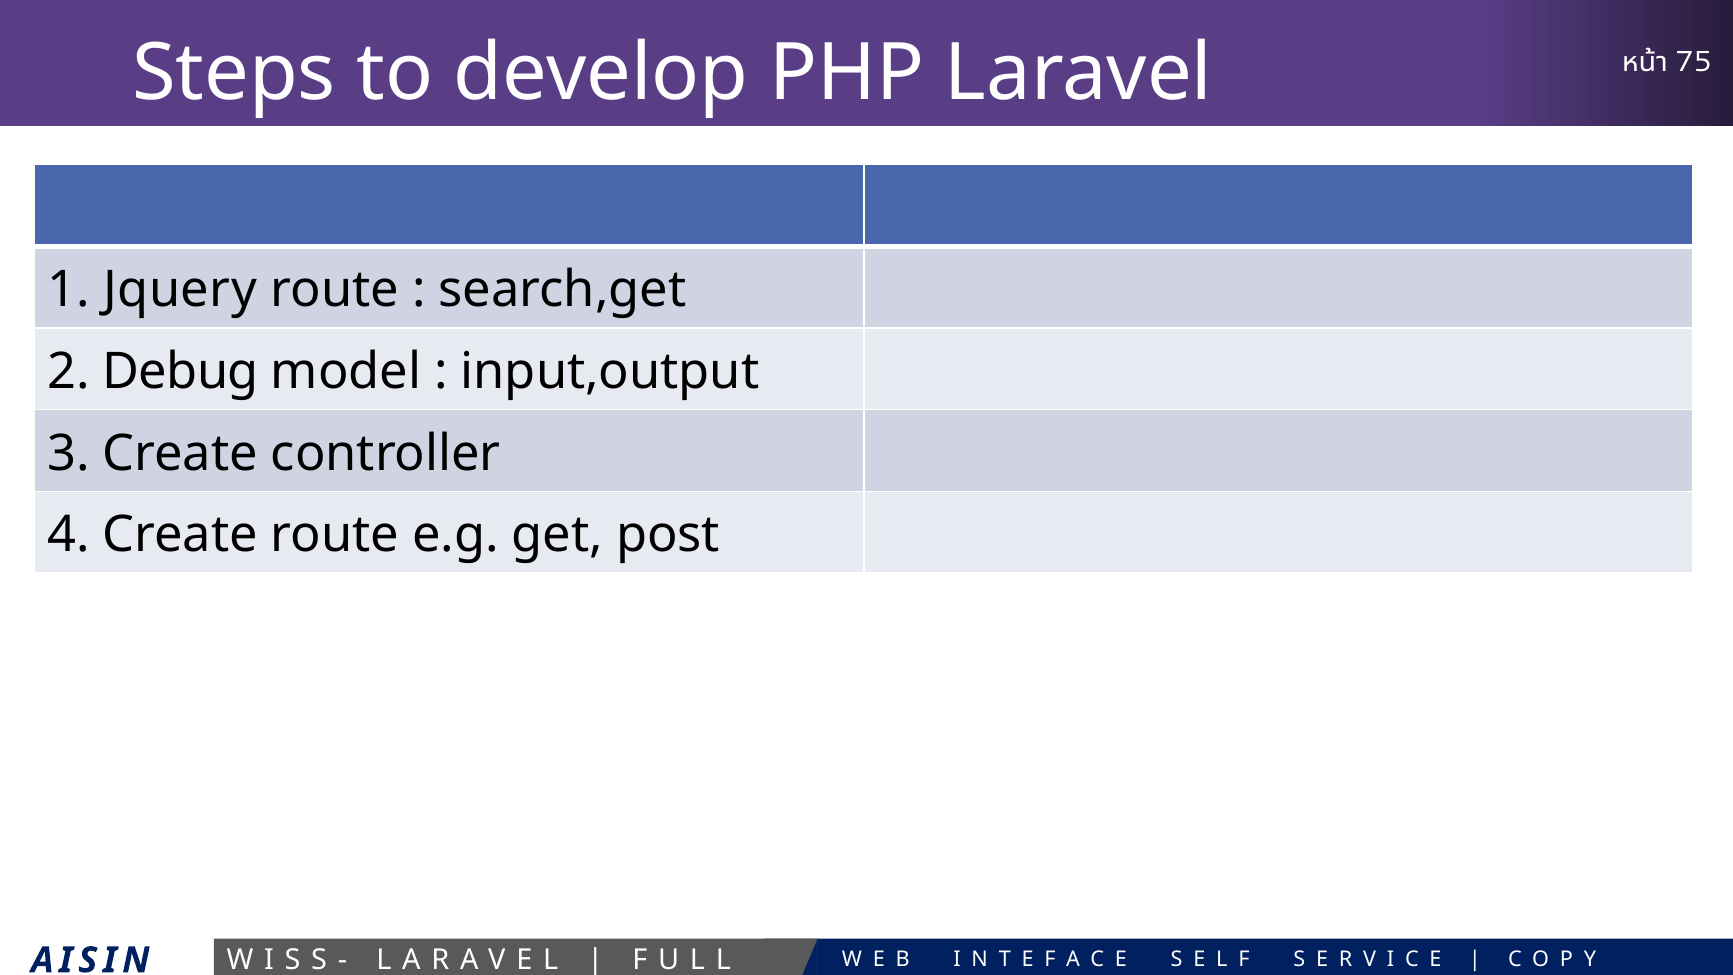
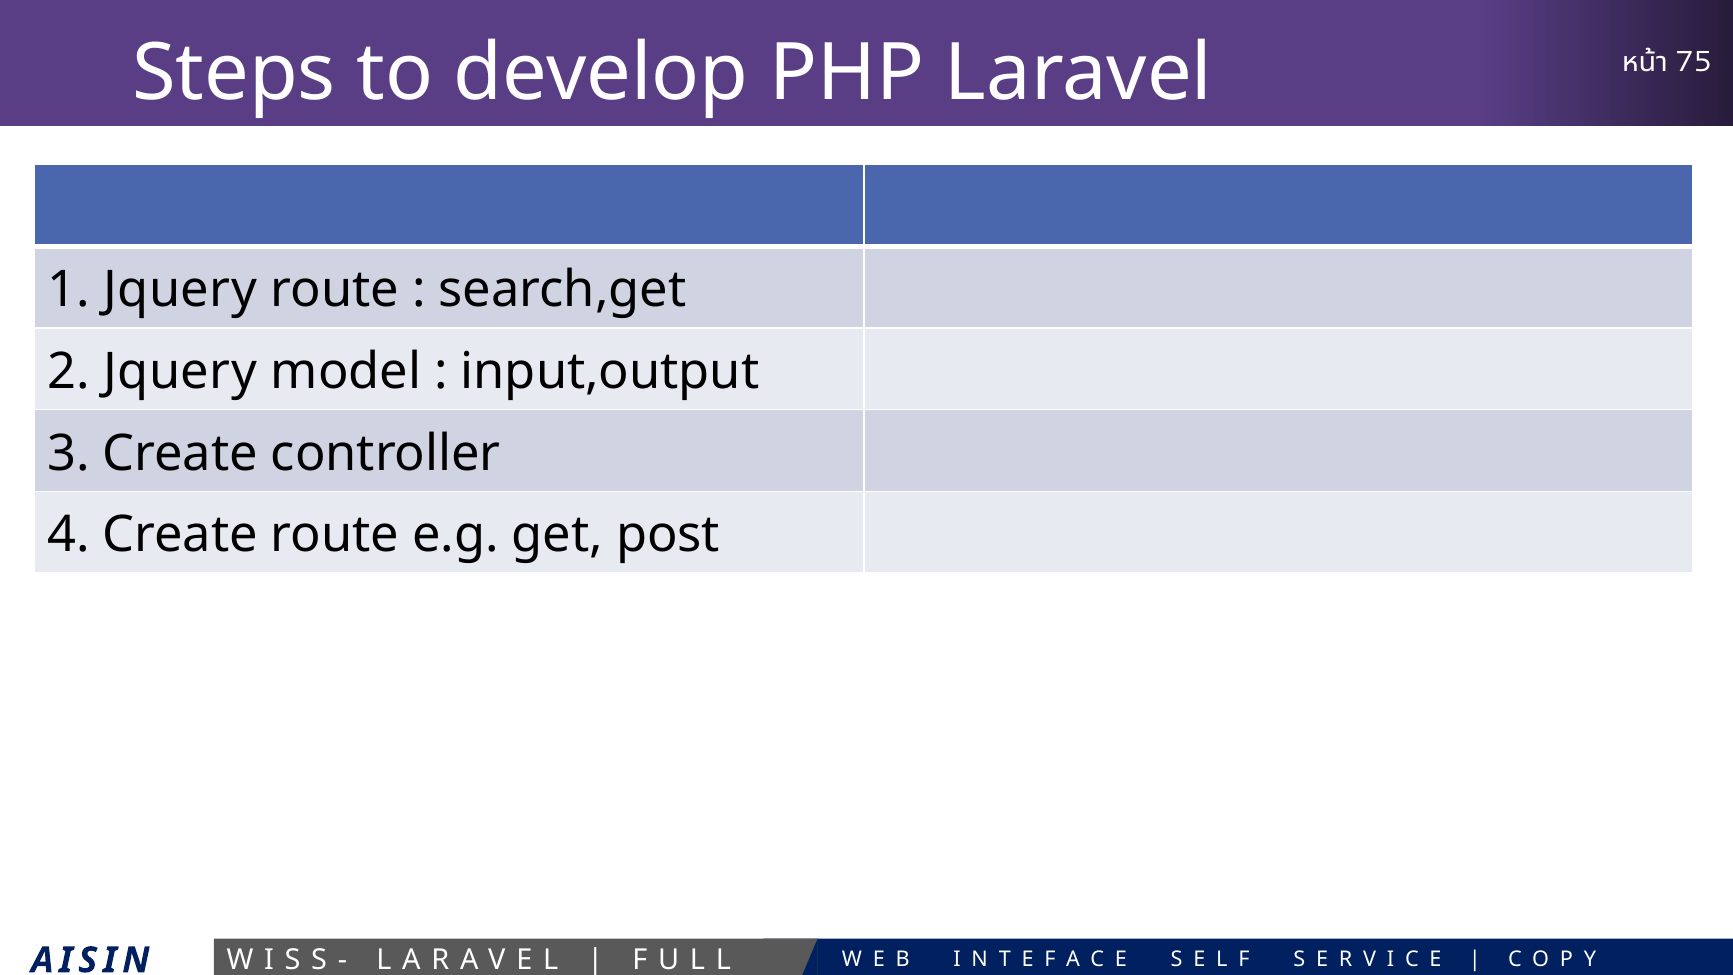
2 Debug: Debug -> Jquery (180, 372)
